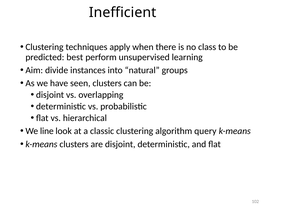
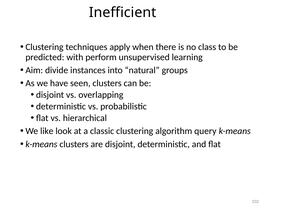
best: best -> with (75, 57)
line: line -> like (47, 131)
